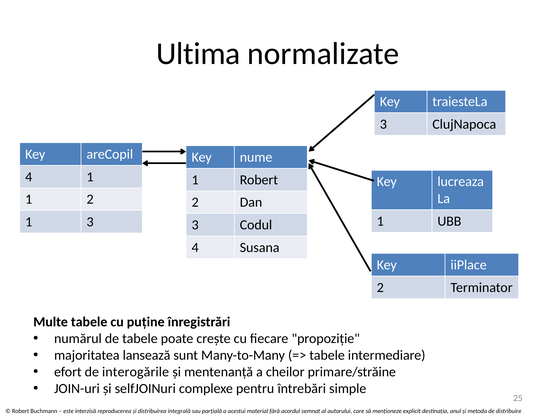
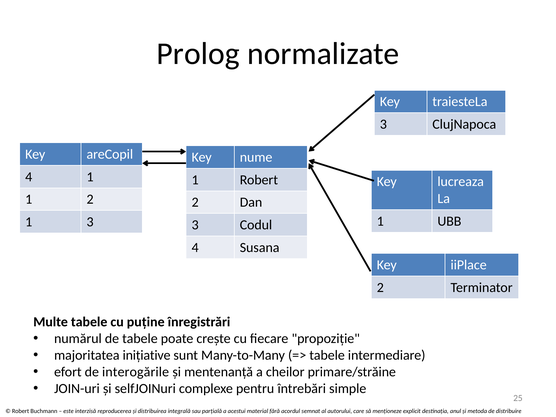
Ultima: Ultima -> Prolog (198, 54)
lansează: lansează -> inițiative (147, 355)
